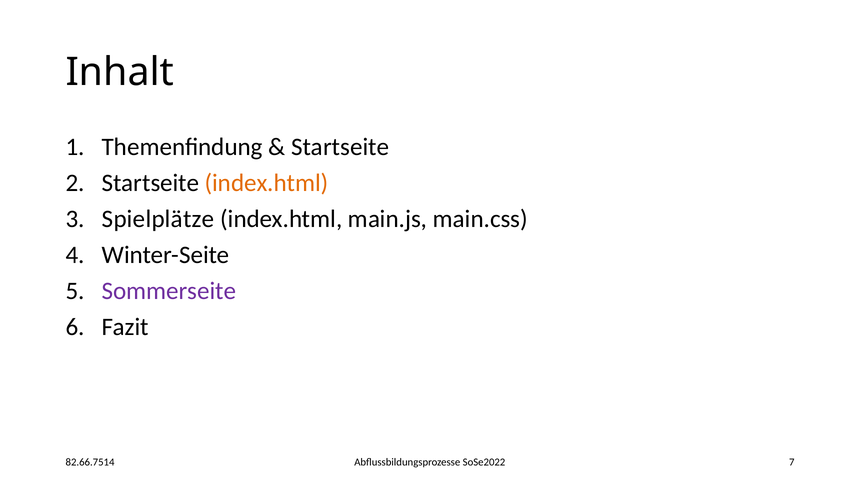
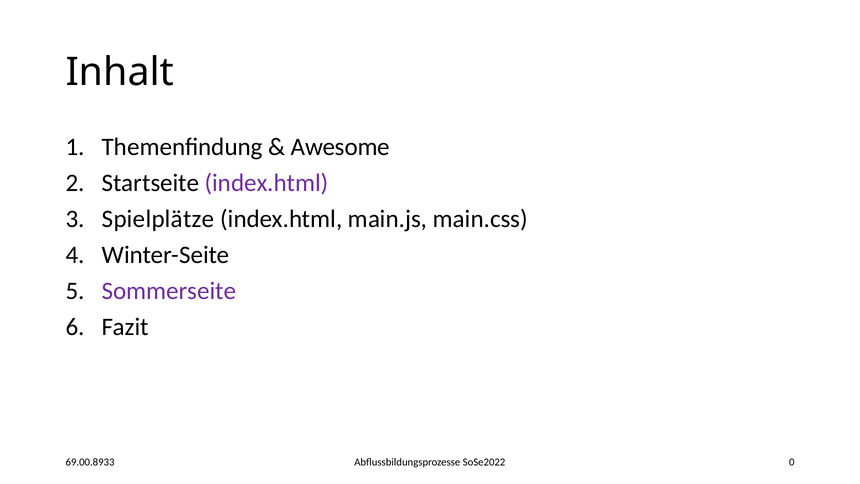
Startseite: Startseite -> Awesome (340, 147)
index.html colour: orange -> purple (267, 183)
82.66.7514: 82.66.7514 -> 69.00.8933 (90, 462)
7: 7 -> 0 (792, 462)
